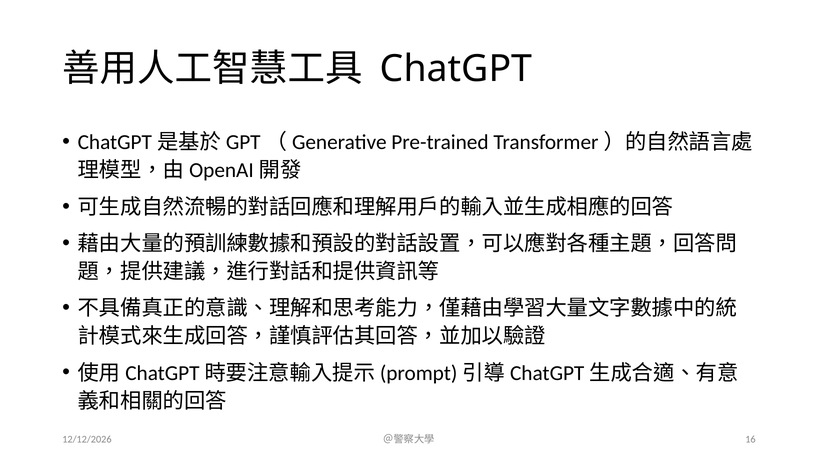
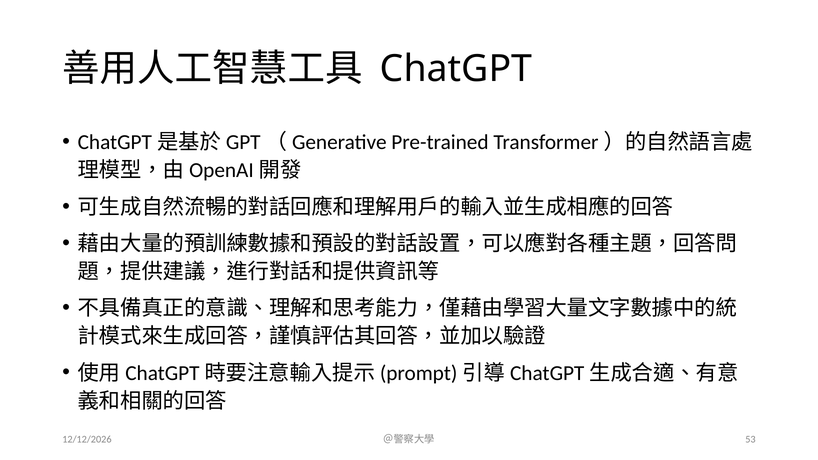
16: 16 -> 53 (750, 439)
